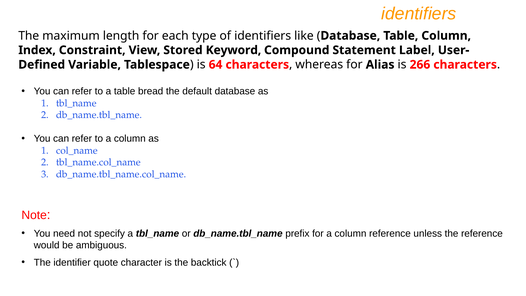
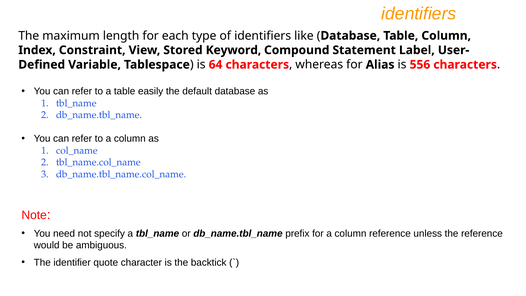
266: 266 -> 556 (420, 65)
bread: bread -> easily (151, 91)
